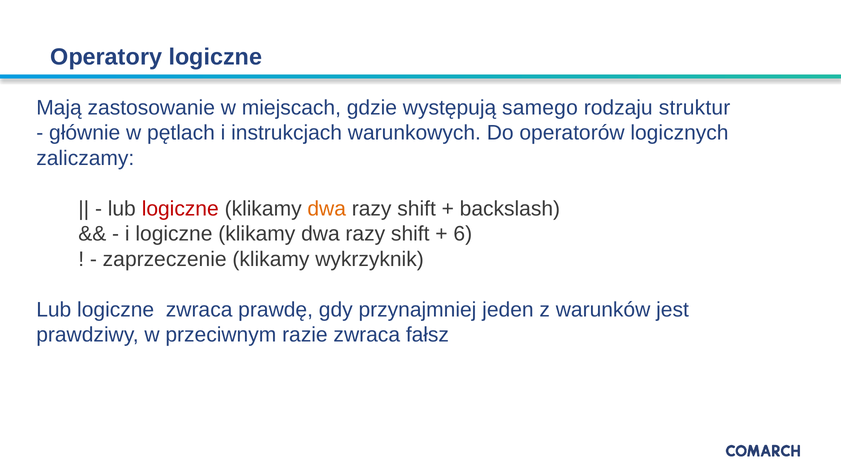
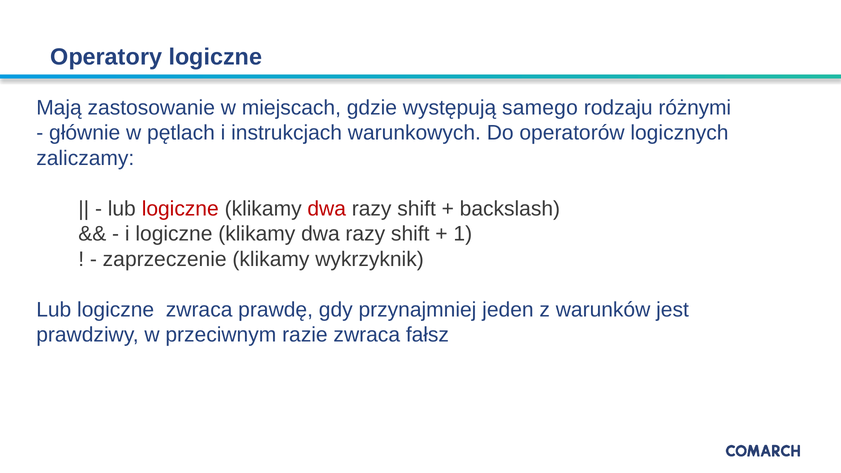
struktur: struktur -> różnymi (695, 108)
dwa colour: orange -> red (327, 209)
6: 6 -> 1 (463, 234)
